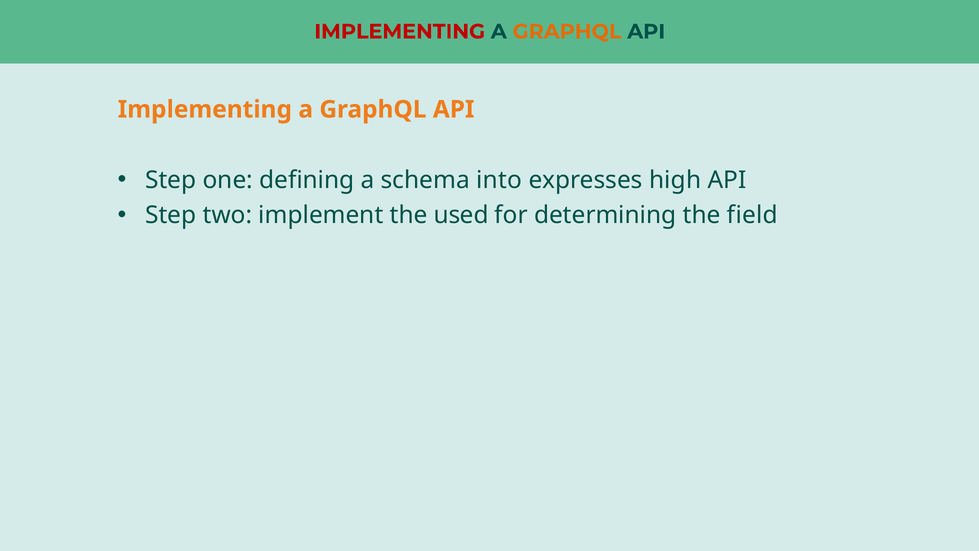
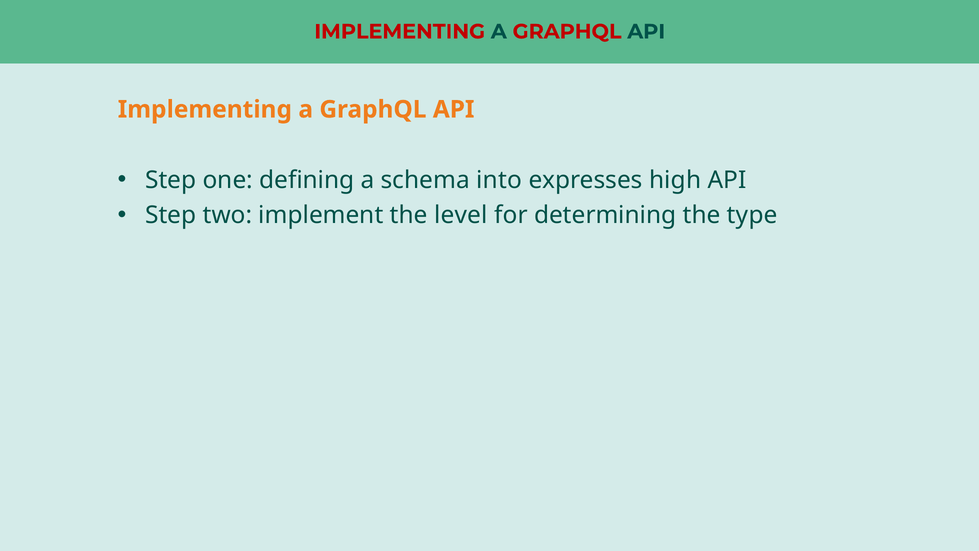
GRAPHQL colour: orange -> red (567, 32)
used: used -> level (461, 215)
field: field -> type (752, 215)
